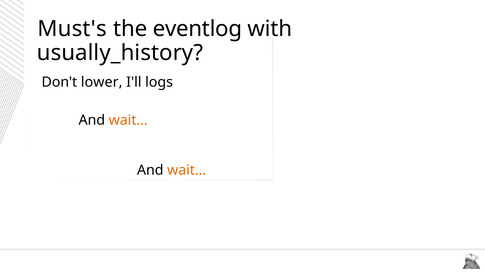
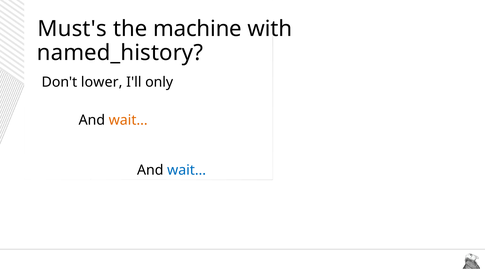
eventlog: eventlog -> machine (197, 29)
usually_history: usually_history -> named_history (120, 53)
logs: logs -> only (159, 82)
wait… colour: orange -> blue (187, 170)
